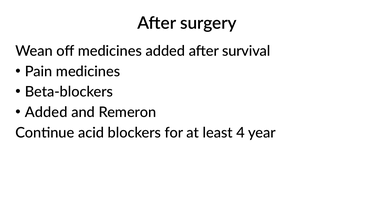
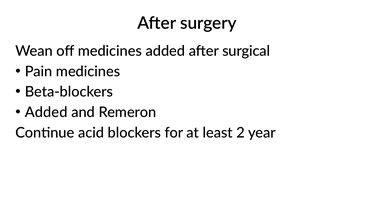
survival: survival -> surgical (246, 51)
4: 4 -> 2 (241, 133)
